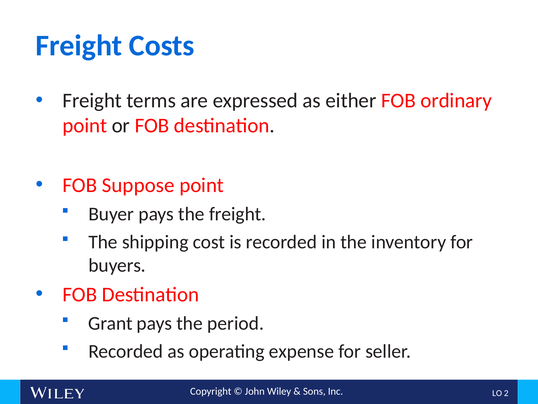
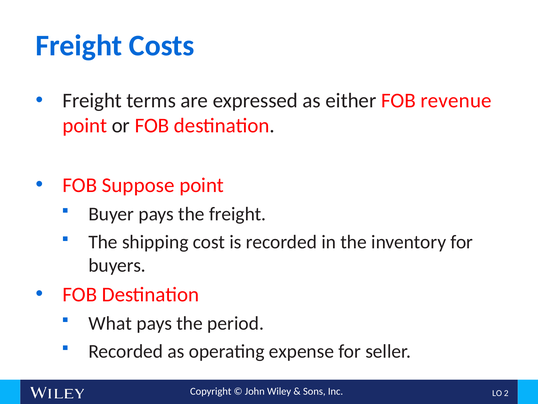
ordinary: ordinary -> revenue (456, 100)
Grant: Grant -> What (110, 323)
